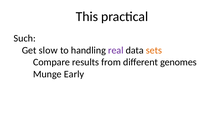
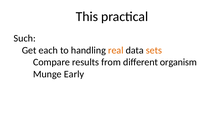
slow: slow -> each (48, 50)
real colour: purple -> orange (116, 50)
genomes: genomes -> organism (178, 62)
